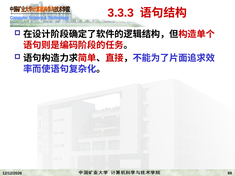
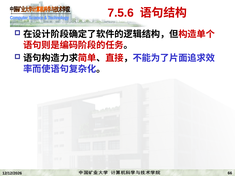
3.3.3: 3.3.3 -> 7.5.6 (121, 13)
